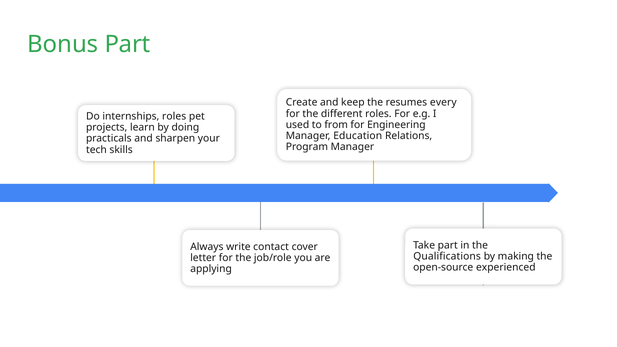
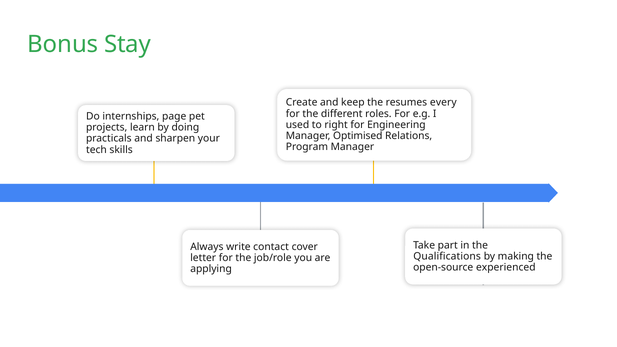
Bonus Part: Part -> Stay (128, 44)
internships roles: roles -> page (174, 116)
from: from -> right (336, 125)
Education: Education -> Optimised (358, 136)
